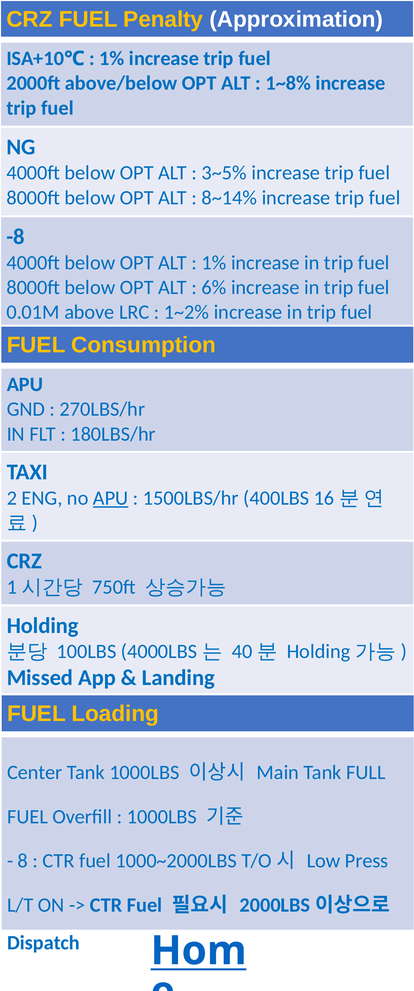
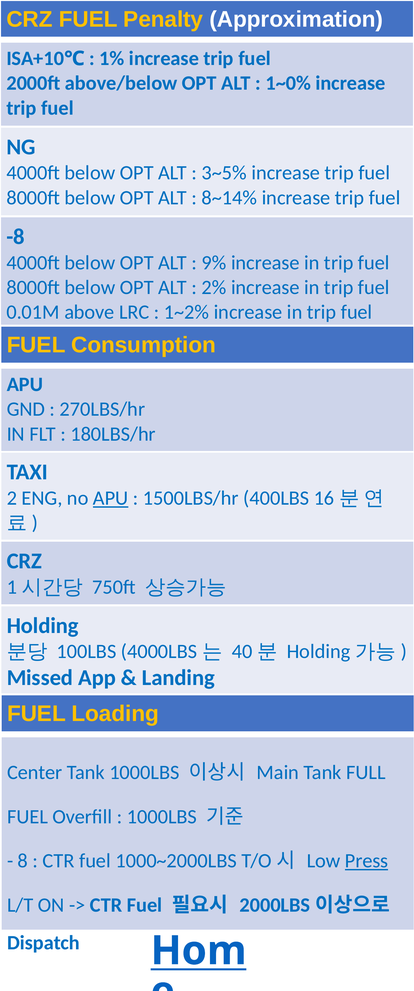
1~8%: 1~8% -> 1~0% (288, 83)
1%: 1% -> 9% (214, 263)
6%: 6% -> 2% (214, 287)
Press underline: none -> present (367, 861)
